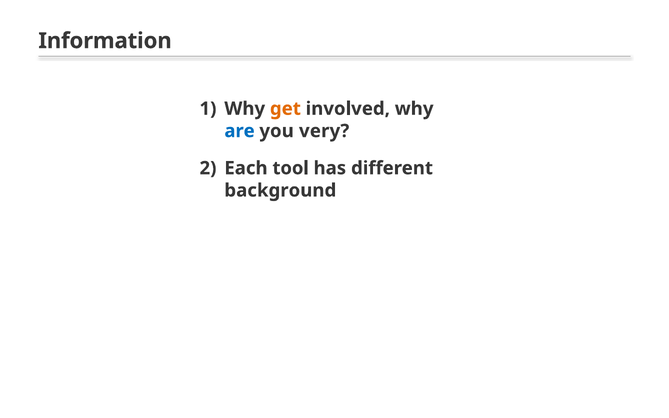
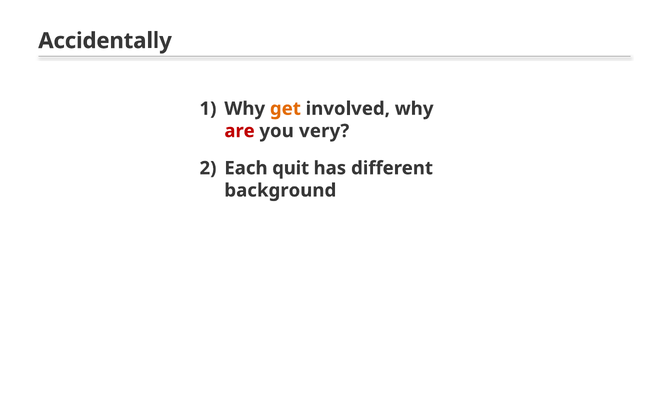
Information: Information -> Accidentally (105, 41)
are colour: blue -> red (240, 131)
tool: tool -> quit (291, 168)
